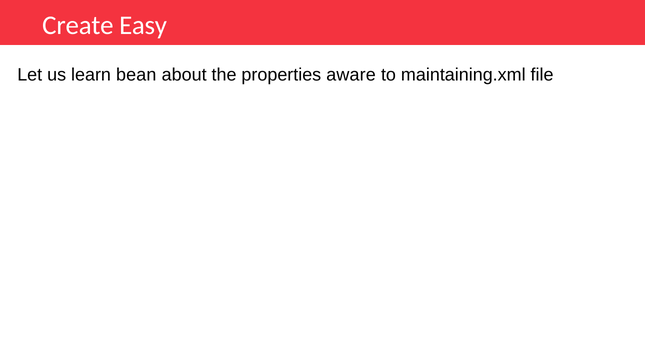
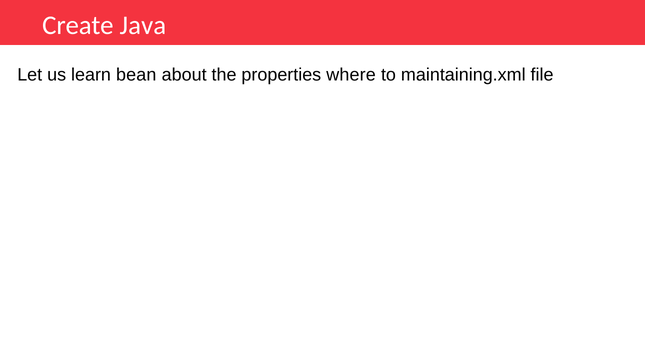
Easy: Easy -> Java (143, 25)
aware: aware -> where (351, 75)
